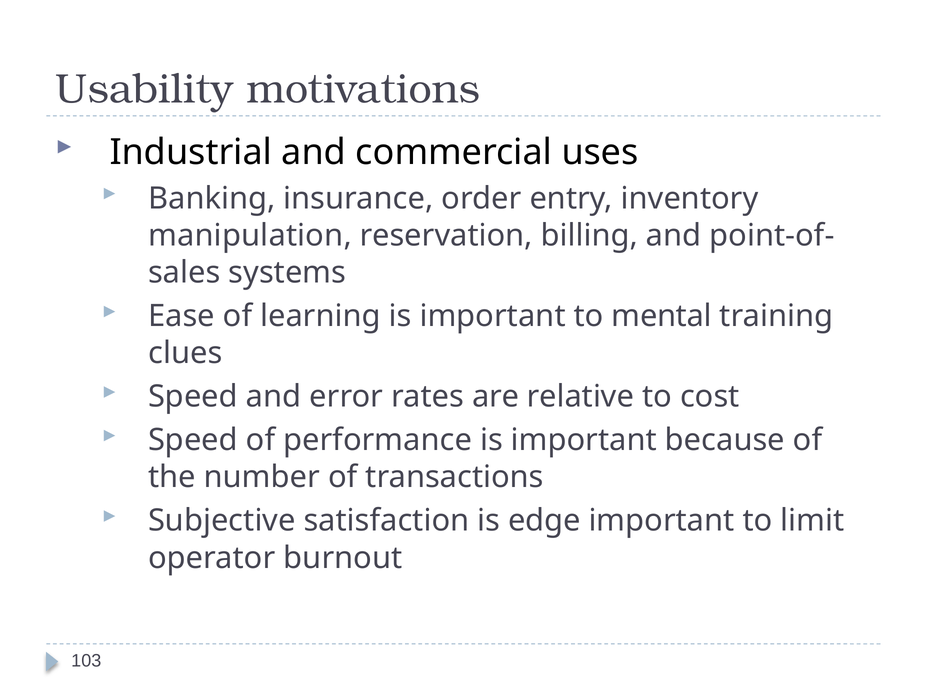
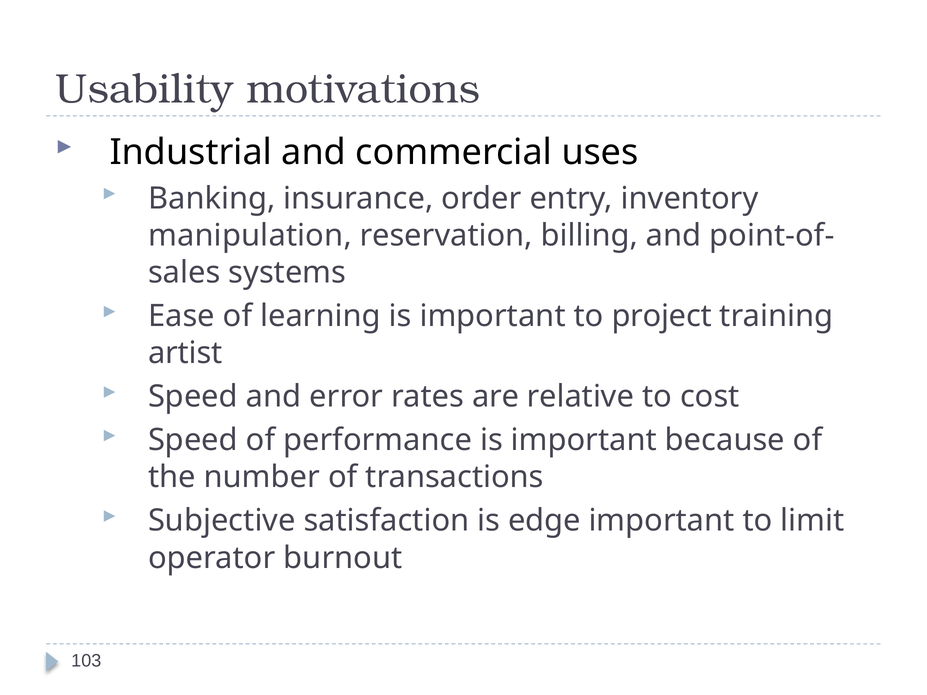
mental: mental -> project (662, 316)
clues: clues -> artist (185, 353)
